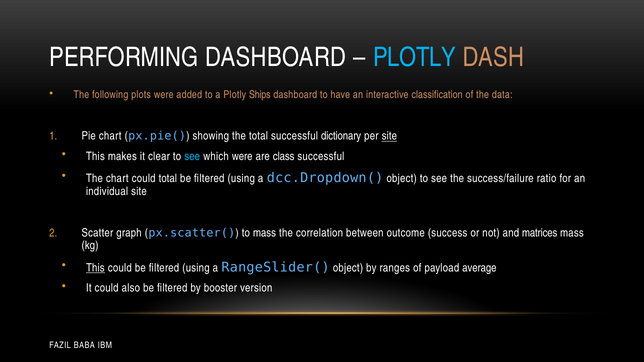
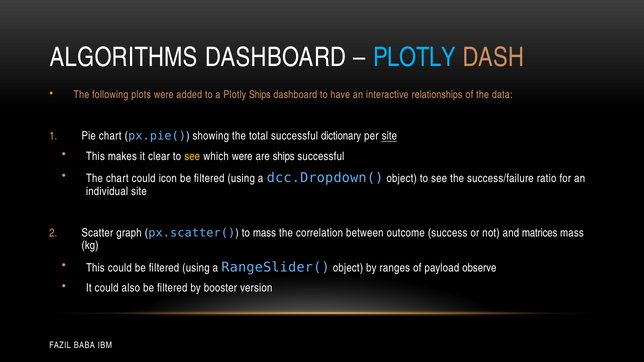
PERFORMING: PERFORMING -> ALGORITHMS (124, 57)
classification: classification -> relationships (437, 95)
see colour: light blue -> yellow (192, 156)
are class: class -> ships (284, 156)
could total: total -> icon (168, 179)
This underline: present -> none (95, 268)
average: average -> observe (479, 268)
